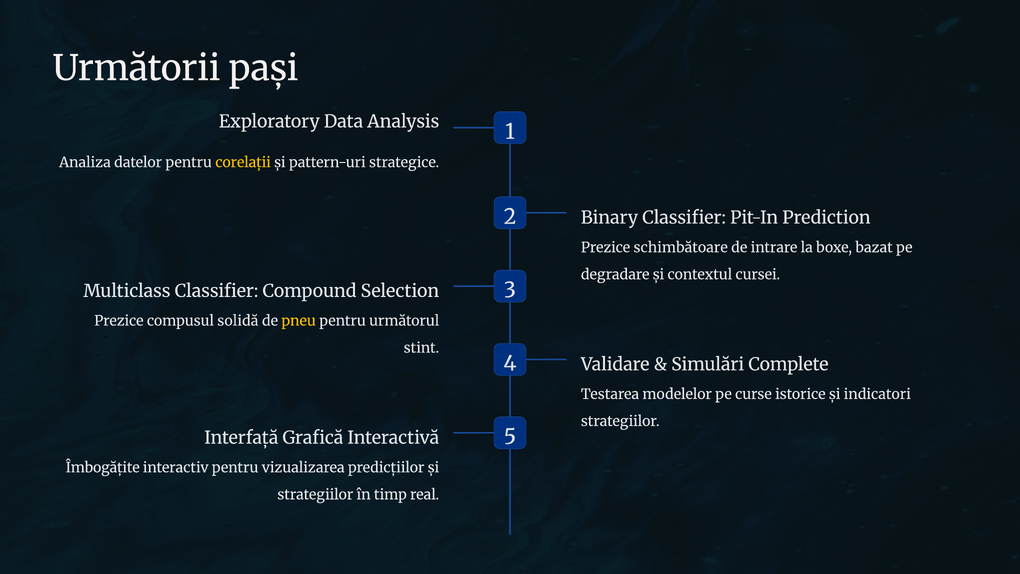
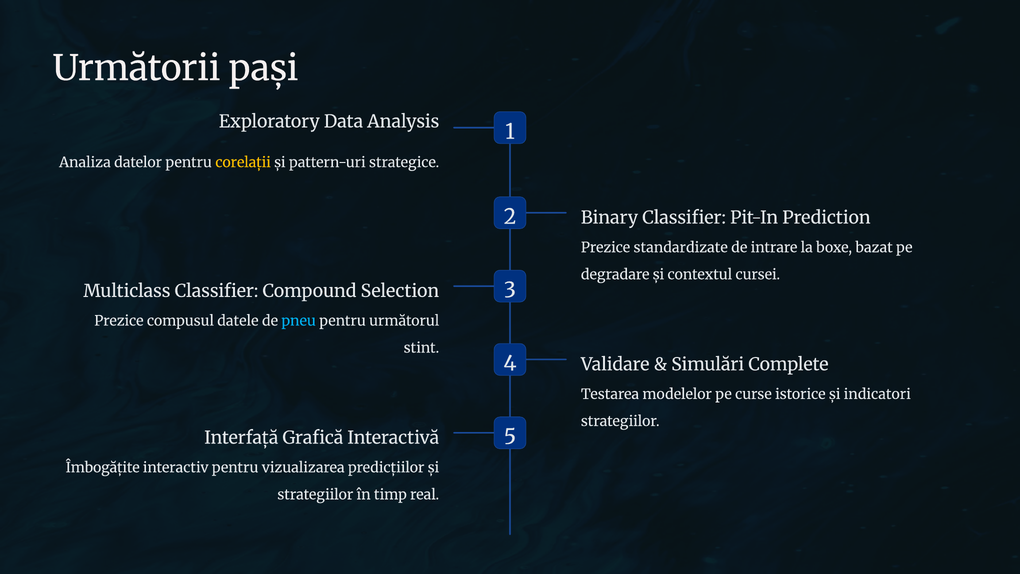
schimbătoare: schimbătoare -> standardizate (681, 247)
solidă: solidă -> datele (238, 321)
pneu colour: yellow -> light blue (299, 321)
